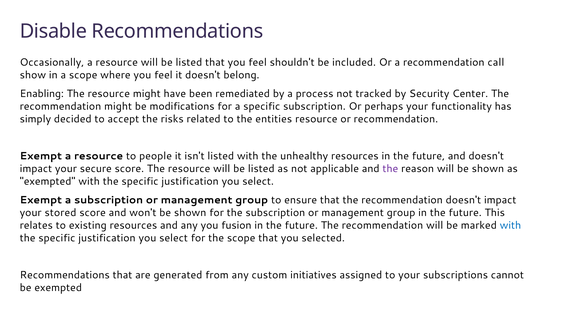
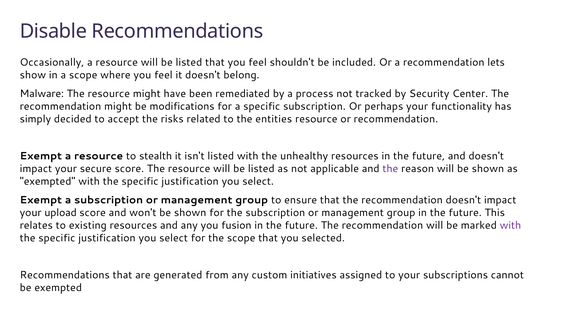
call: call -> lets (496, 62)
Enabling: Enabling -> Malware (42, 94)
people: people -> stealth (156, 156)
stored: stored -> upload (61, 213)
with colour: blue -> purple (510, 225)
